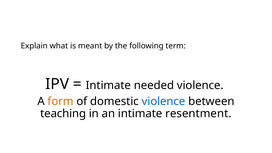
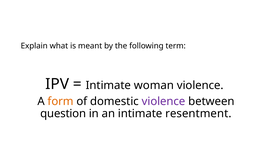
needed: needed -> woman (154, 85)
violence colour: blue -> purple (164, 101)
teaching: teaching -> question (63, 114)
